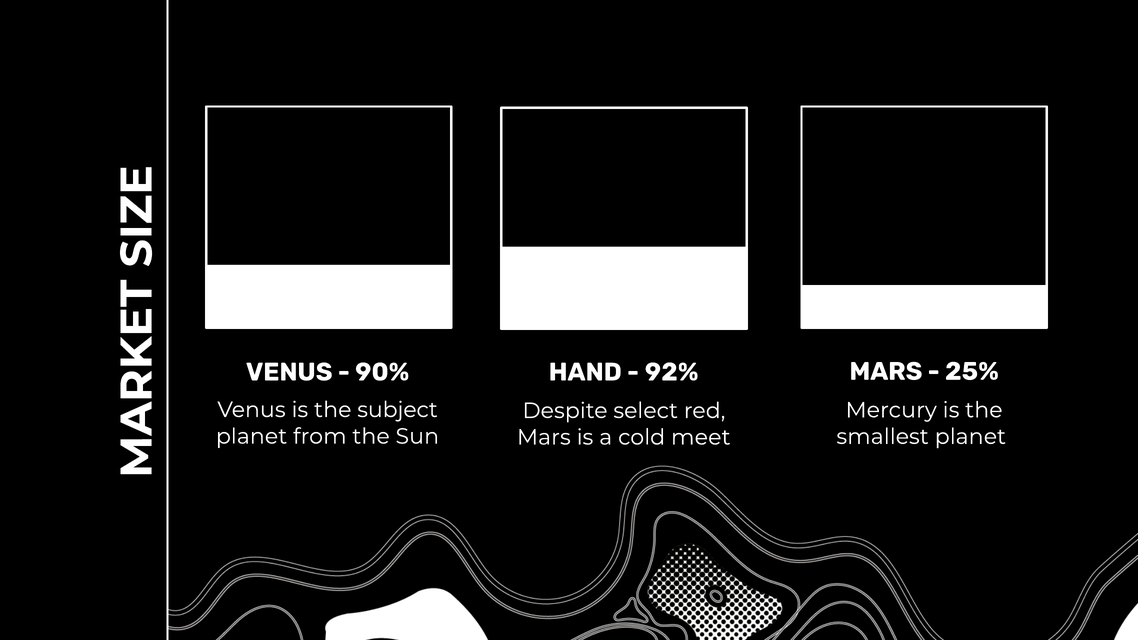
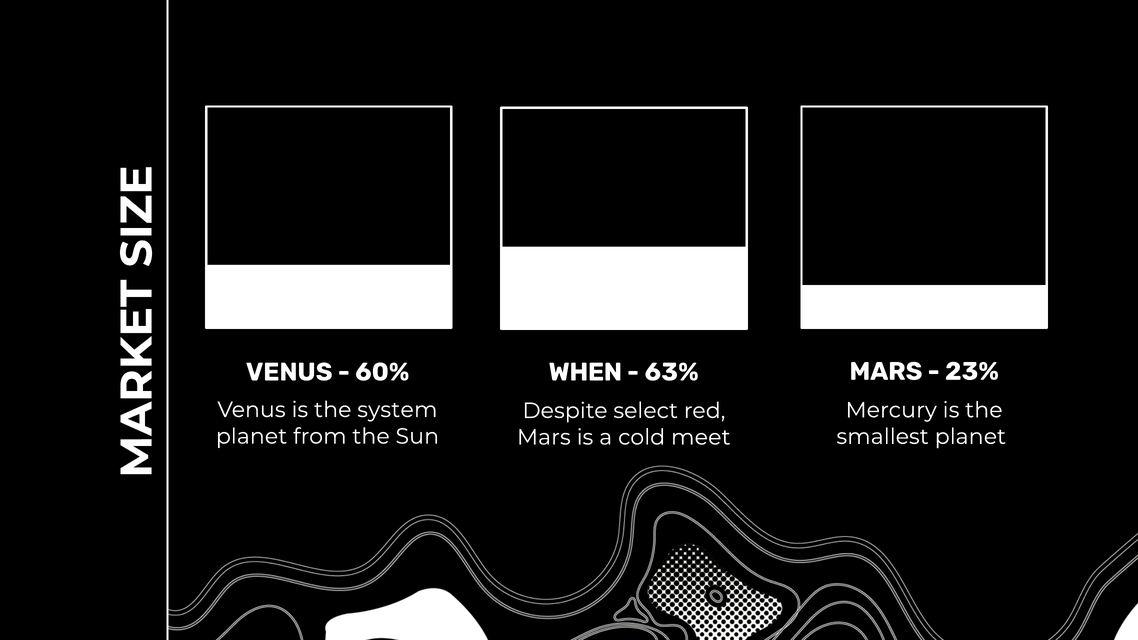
25%: 25% -> 23% (972, 372)
90%: 90% -> 60% (382, 372)
HAND: HAND -> WHEN (585, 372)
92%: 92% -> 63% (672, 372)
subject: subject -> system (397, 410)
